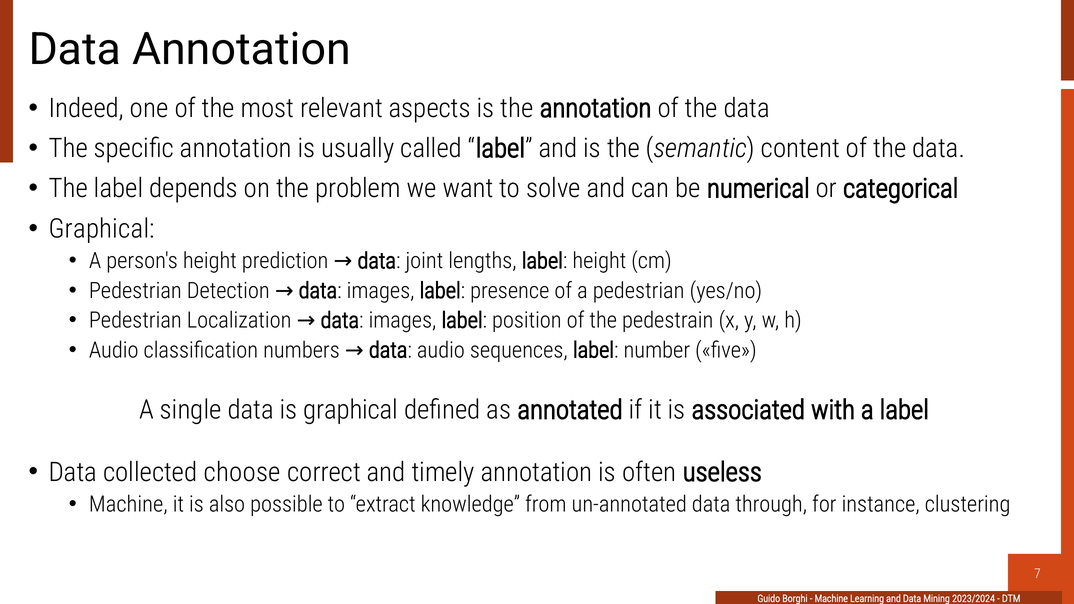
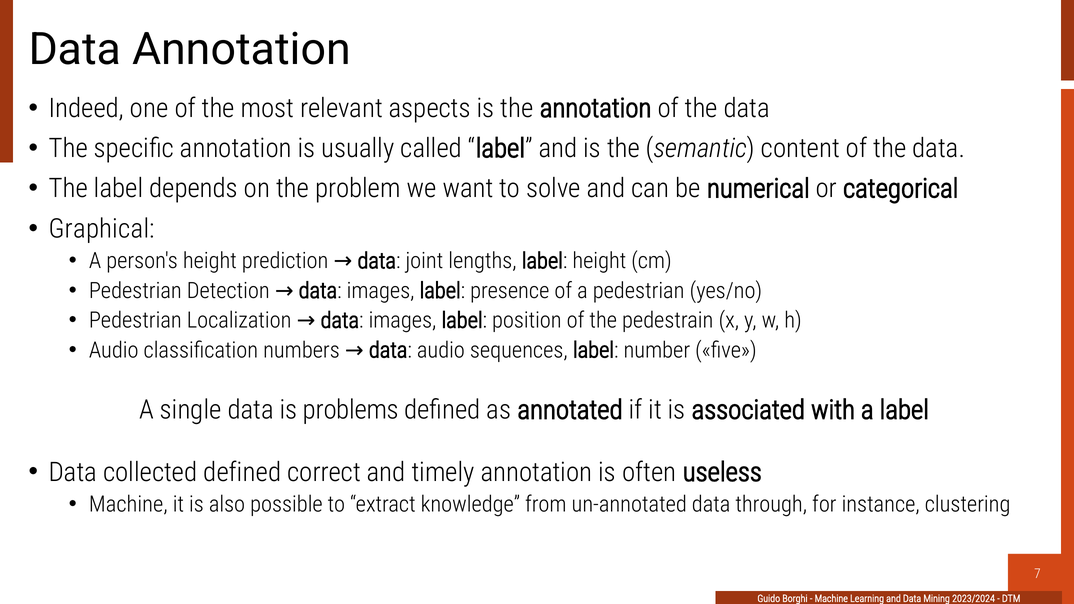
is graphical: graphical -> problems (351, 410)
collected choose: choose -> defined (242, 472)
